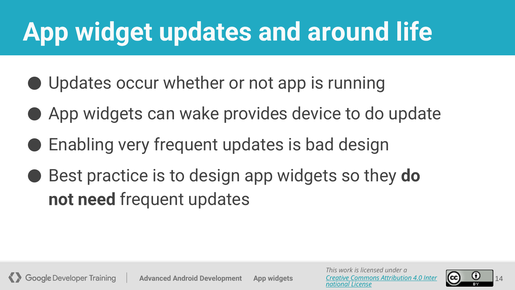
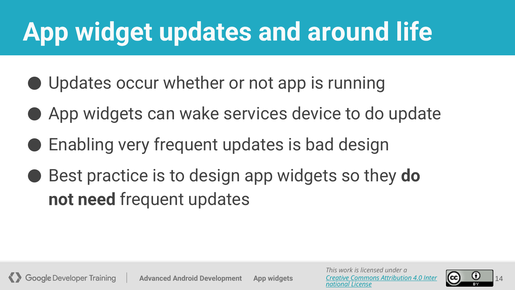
provides: provides -> services (256, 114)
